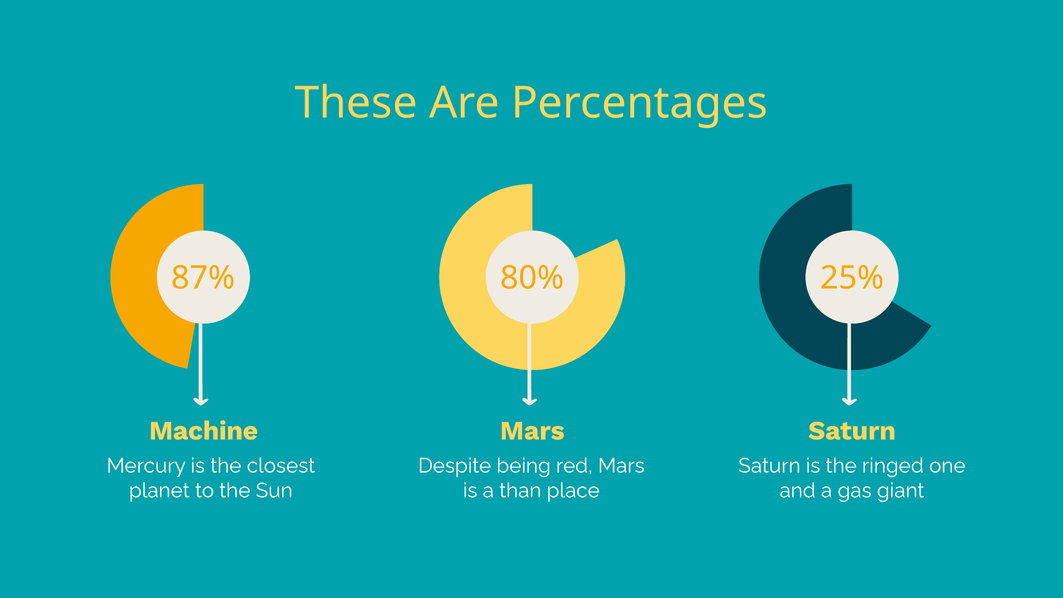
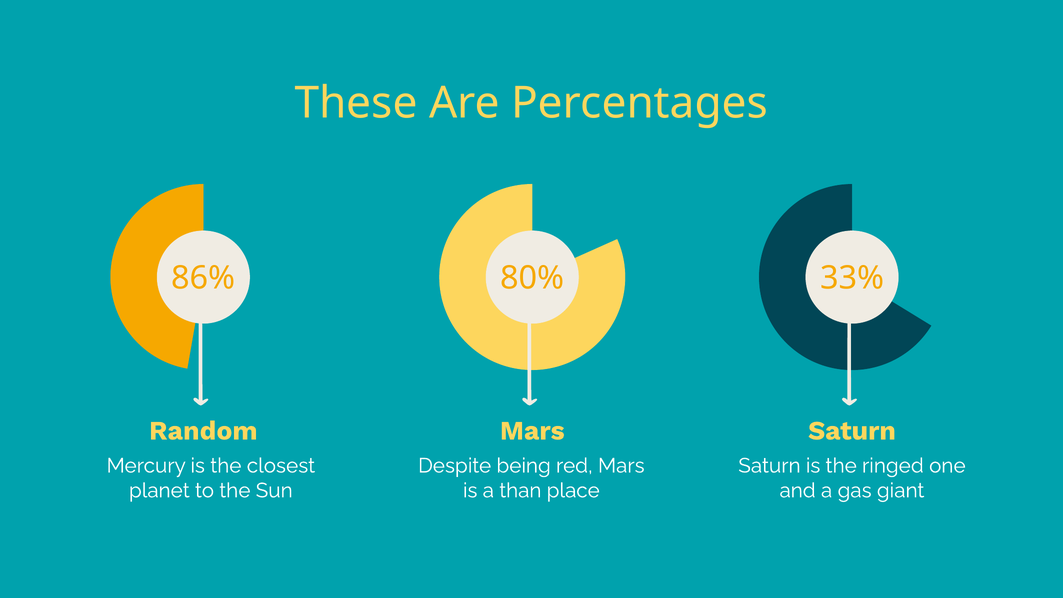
87%: 87% -> 86% (203, 278)
25%: 25% -> 33% (852, 278)
Machine: Machine -> Random (203, 431)
